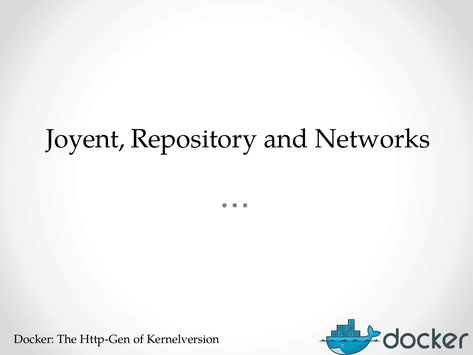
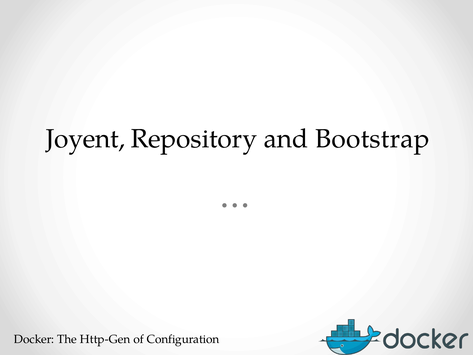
Networks: Networks -> Bootstrap (372, 139)
Kernelversion: Kernelversion -> Configuration (183, 339)
